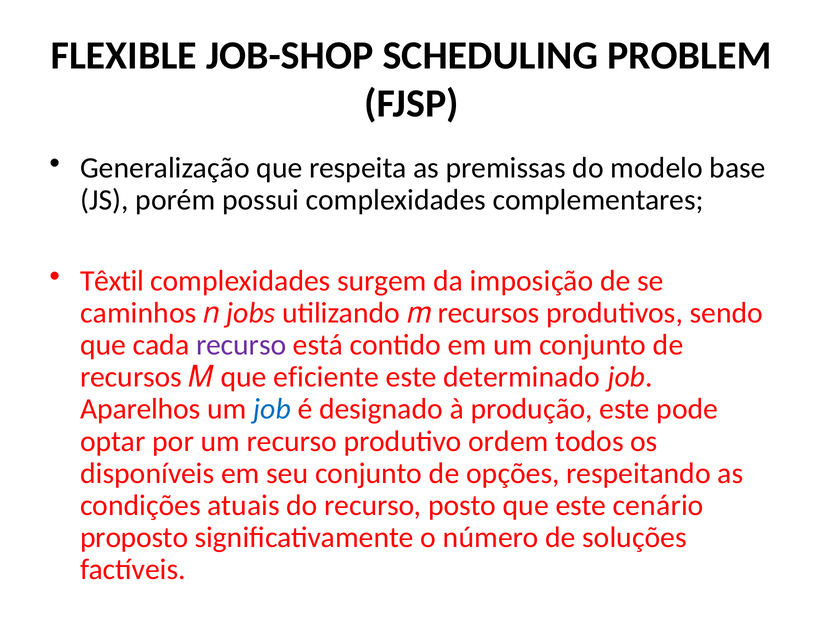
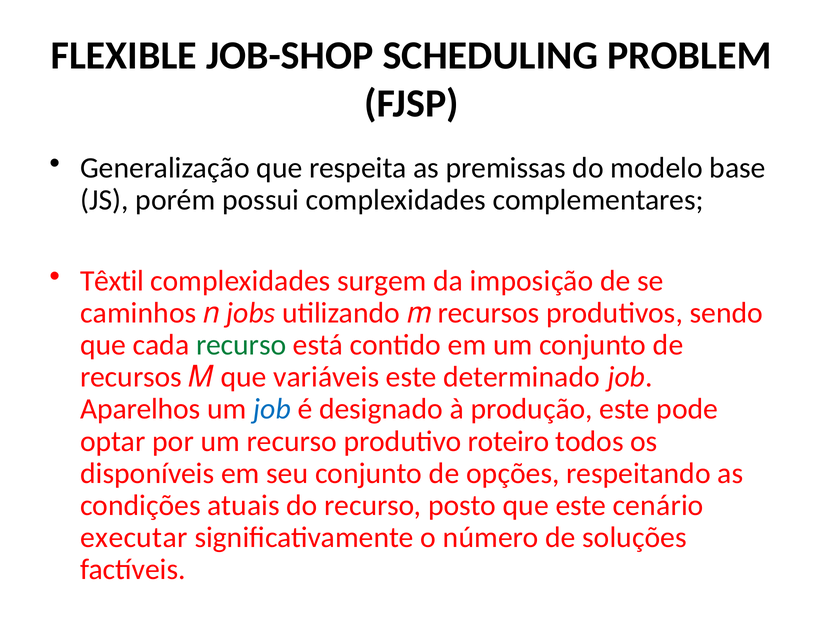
recurso colour: purple -> green (241, 345)
eficiente: eficiente -> variáveis (326, 377)
ordem: ordem -> roteiro (509, 441)
proposto: proposto -> executar (134, 538)
